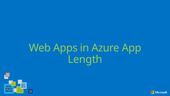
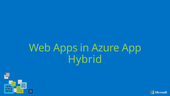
Length: Length -> Hybrid (85, 59)
